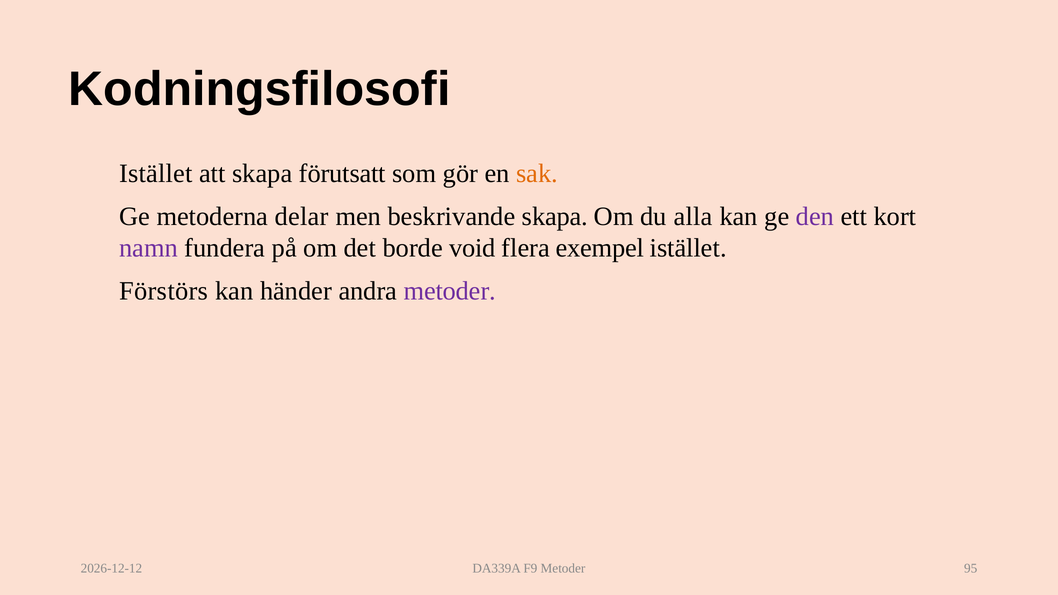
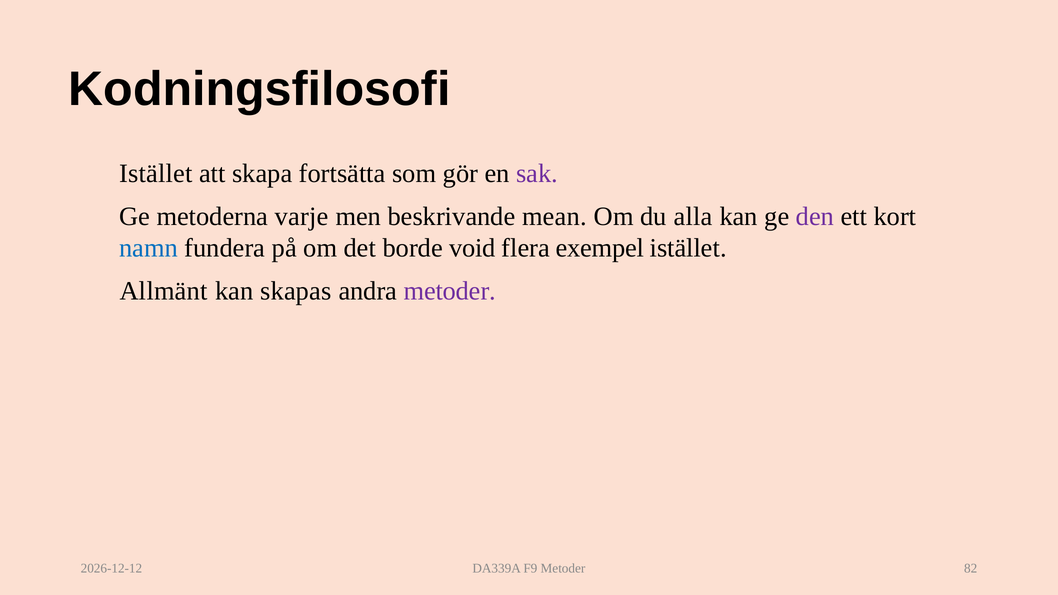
förutsatt: förutsatt -> fortsätta (342, 174)
sak colour: orange -> purple (537, 174)
delar: delar -> varje (302, 216)
beskrivande skapa: skapa -> mean (555, 216)
namn colour: purple -> blue (148, 248)
Förstörs: Förstörs -> Allmänt (164, 291)
händer: händer -> skapas (296, 291)
95: 95 -> 82 (971, 568)
